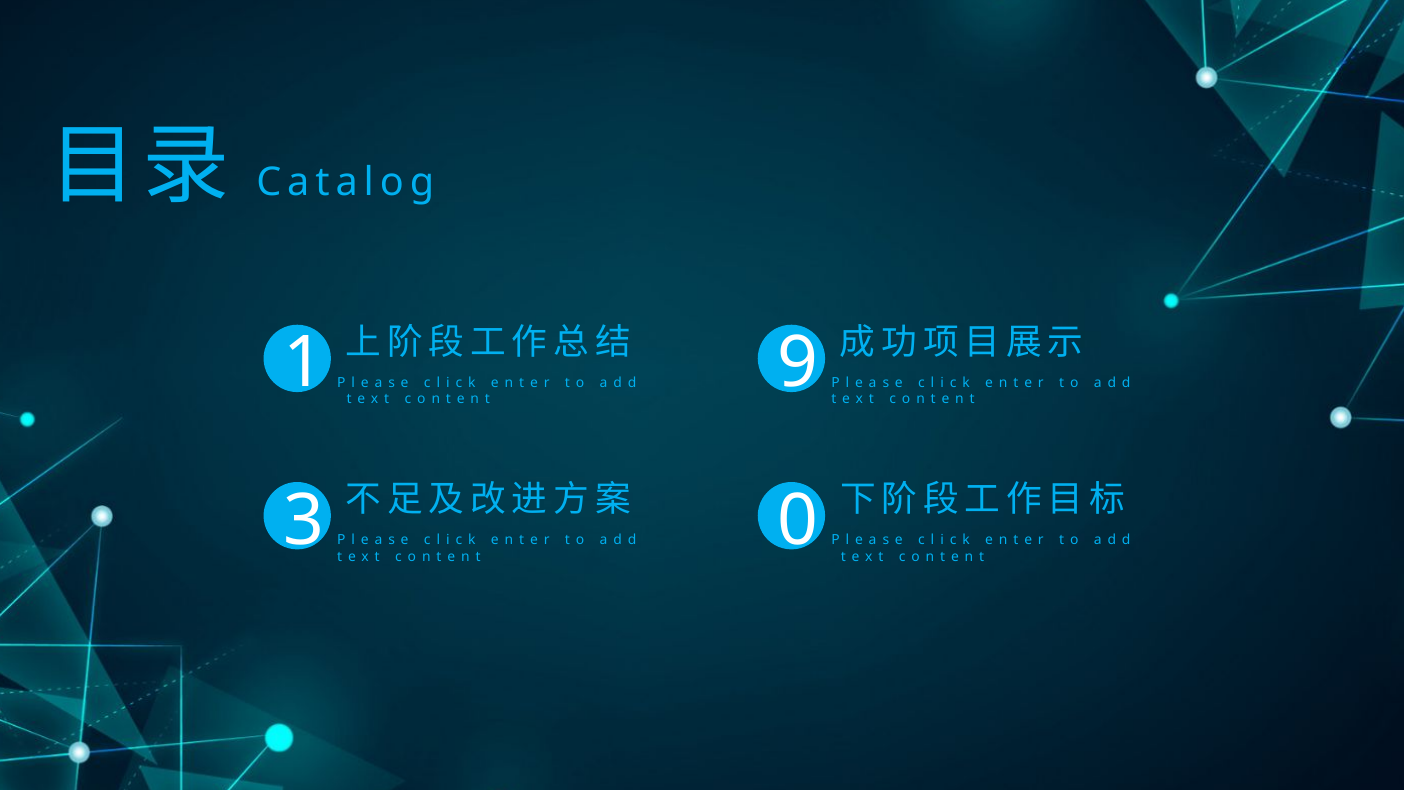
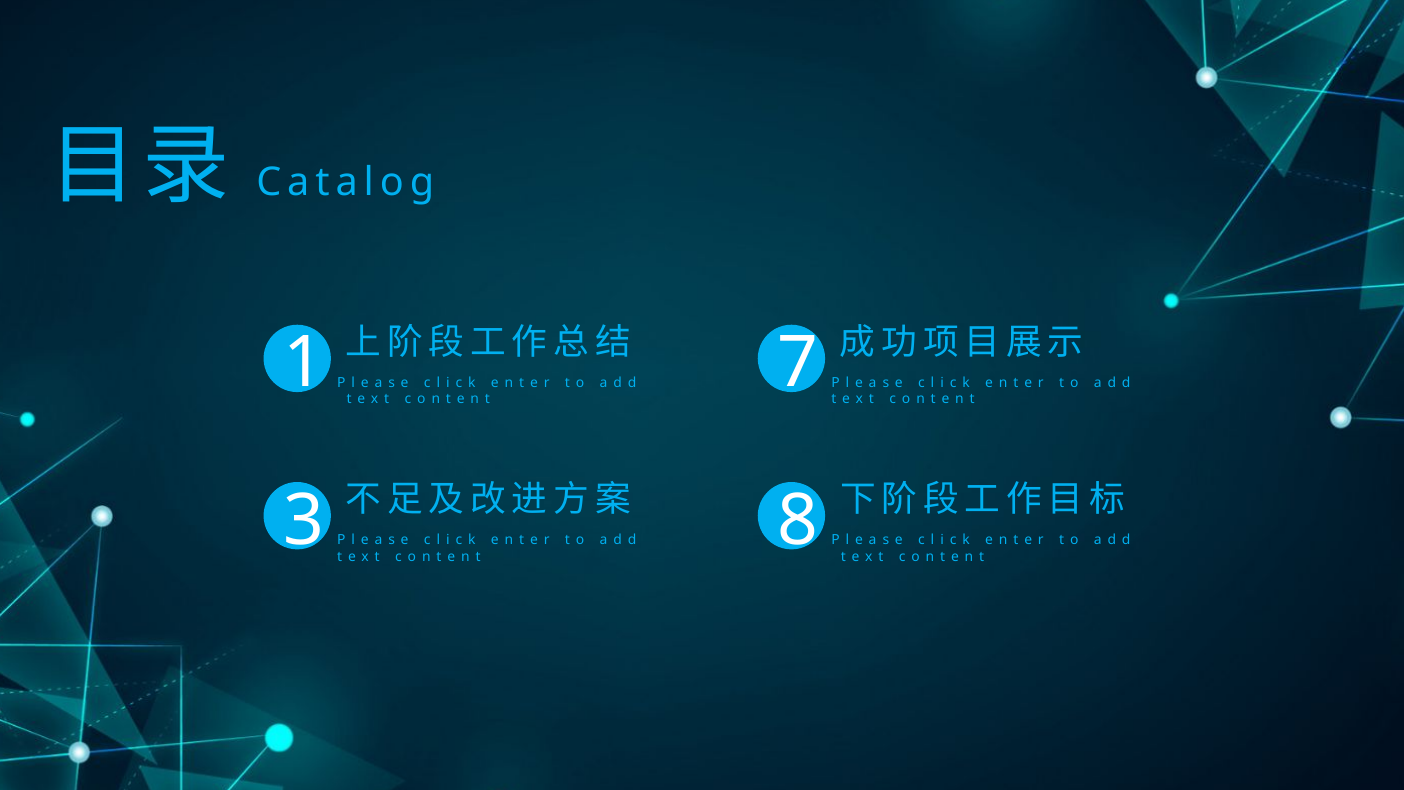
9: 9 -> 7 (798, 363)
0: 0 -> 8 (798, 520)
